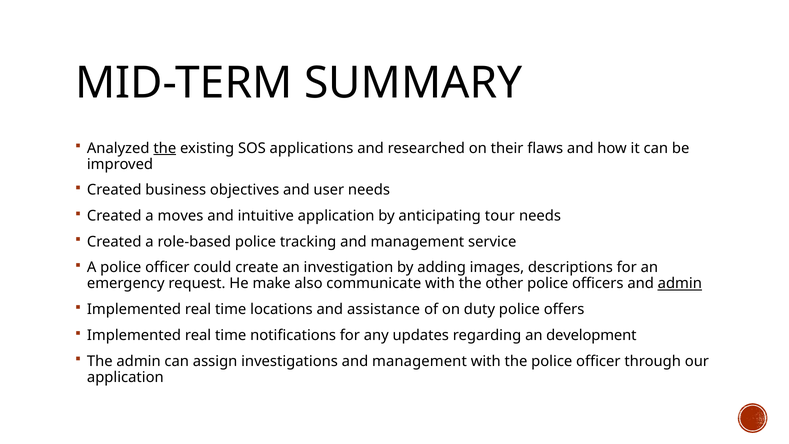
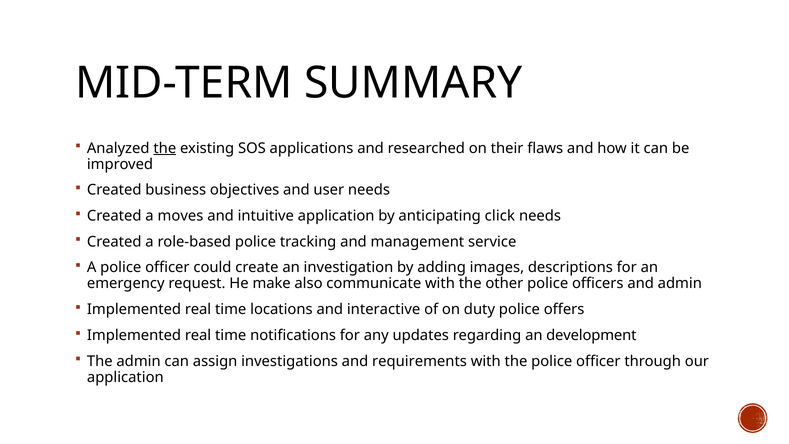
tour: tour -> click (500, 216)
admin underline: present -> none (680, 283)
assistance: assistance -> interactive (384, 309)
investigations and management: management -> requirements (420, 361)
